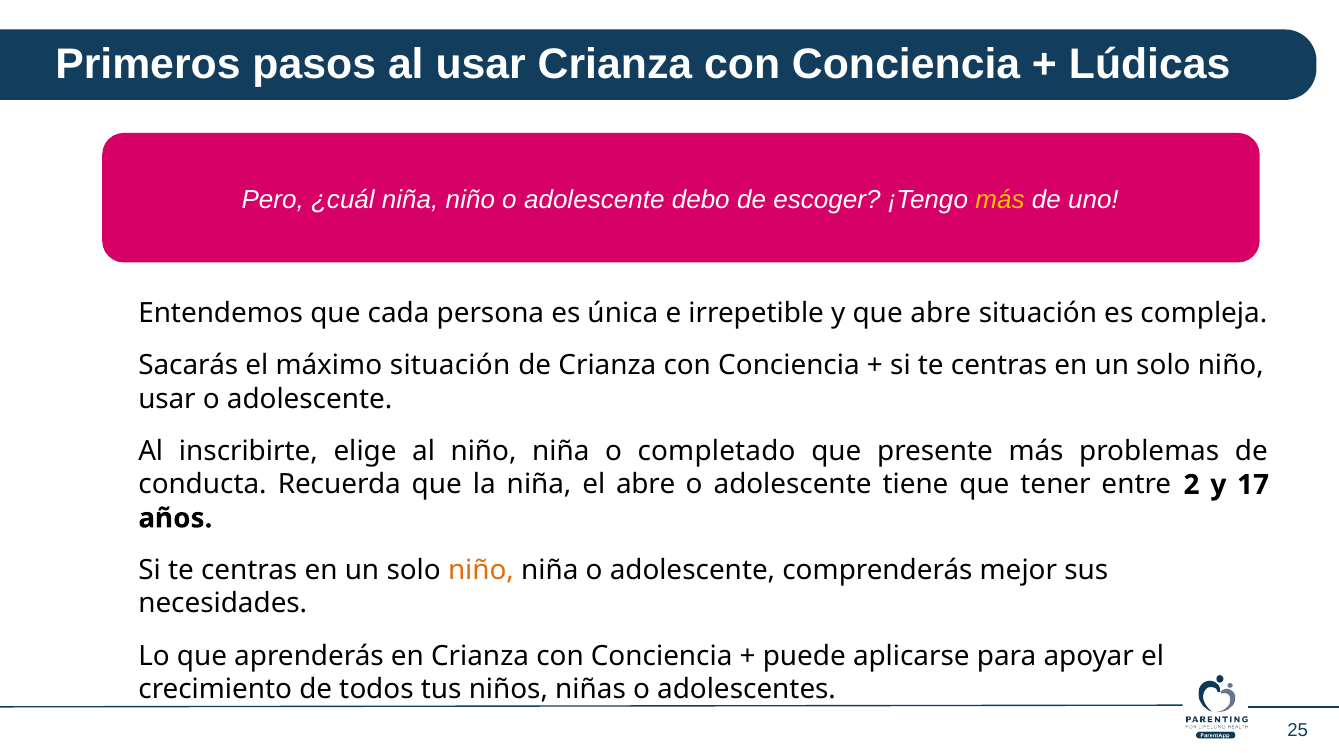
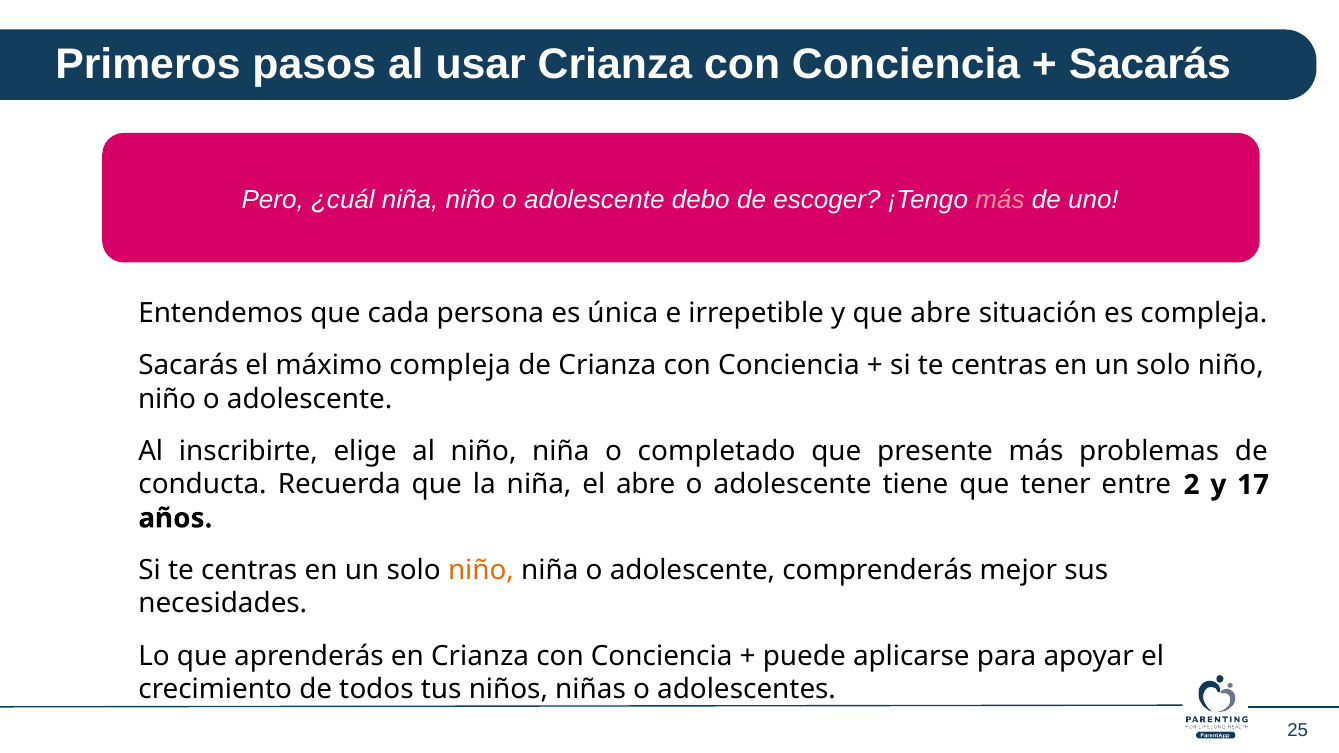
Lúdicas: Lúdicas -> Sacarás (1150, 64)
más colour: yellow -> pink (1000, 200)
máximo situación: situación -> compleja (450, 366)
usar: usar -> niño (167, 399)
